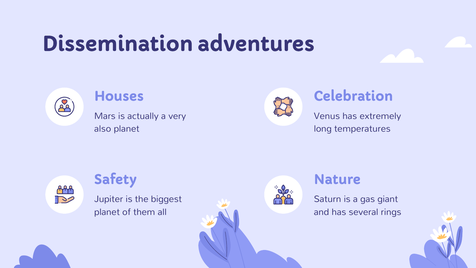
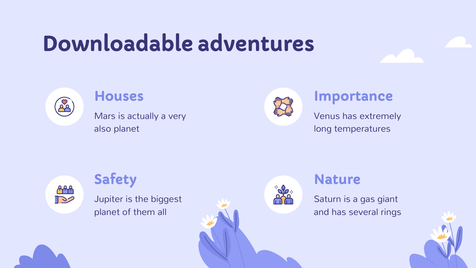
Dissemination: Dissemination -> Downloadable (118, 44)
Celebration: Celebration -> Importance (353, 96)
